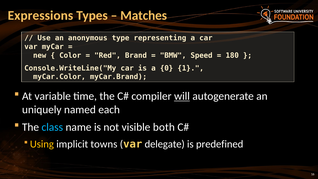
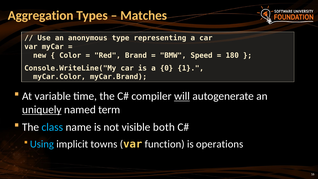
Expressions: Expressions -> Aggregation (41, 15)
uniquely underline: none -> present (42, 110)
each: each -> term (109, 110)
Using colour: yellow -> light blue (42, 144)
delegate: delegate -> function (165, 144)
predefined: predefined -> operations (220, 144)
